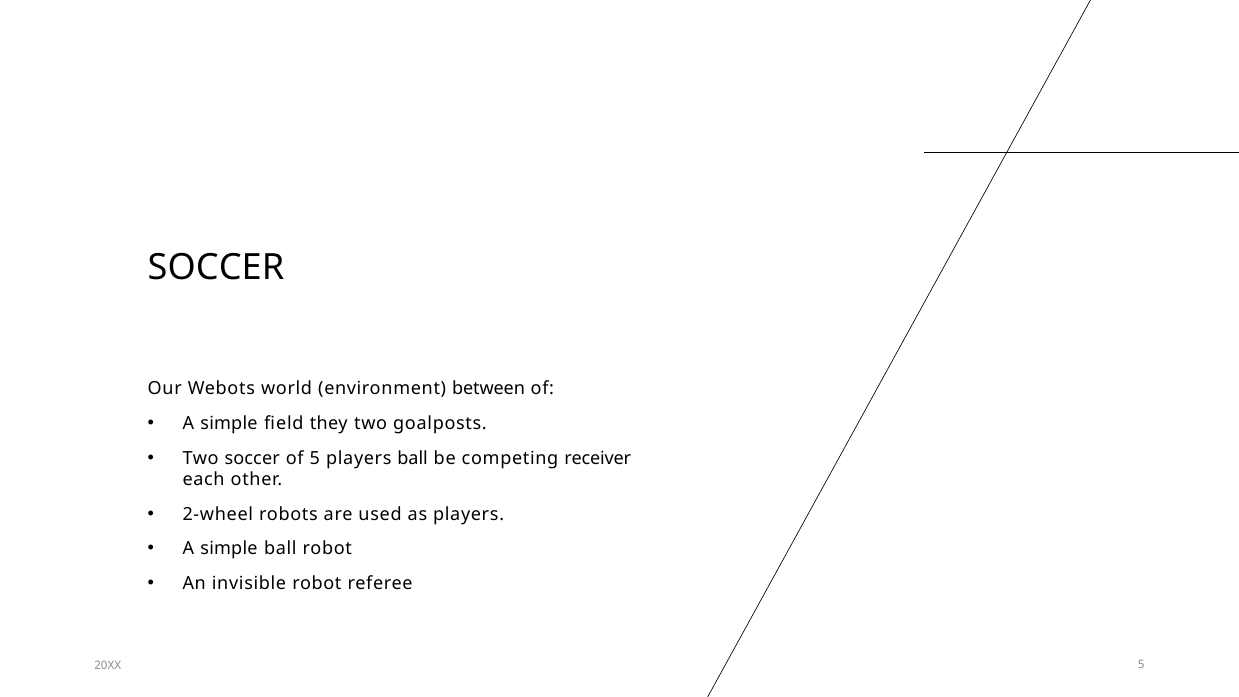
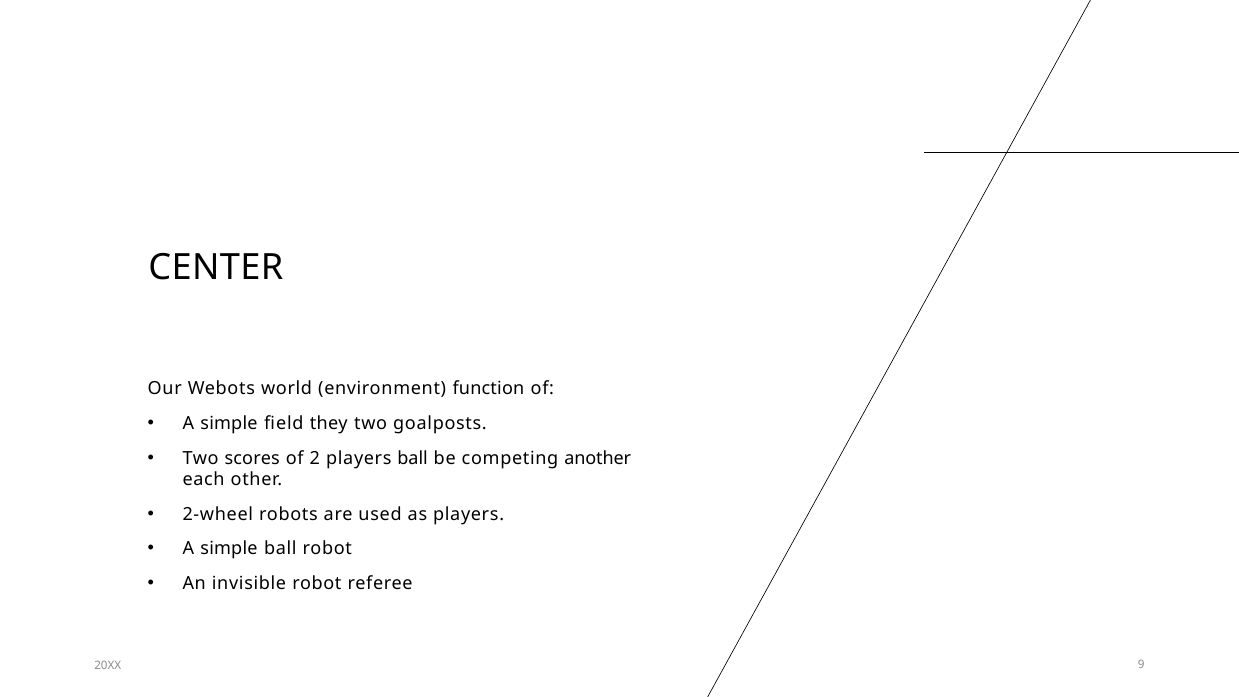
SOCCER: SOCCER -> CENTER (216, 268)
between: between -> function (488, 389)
Two soccer: soccer -> scores (252, 458)
of 5: 5 -> 2 (315, 458)
receiver: receiver -> another (598, 458)
20XX 5: 5 -> 9 (1141, 664)
